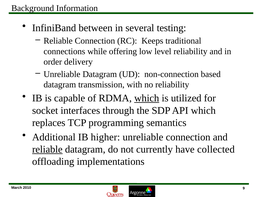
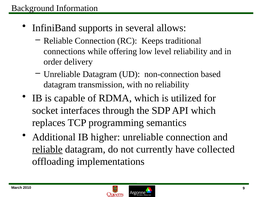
between: between -> supports (96, 28)
testing: testing -> allows (171, 28)
which underline: present -> none (147, 98)
